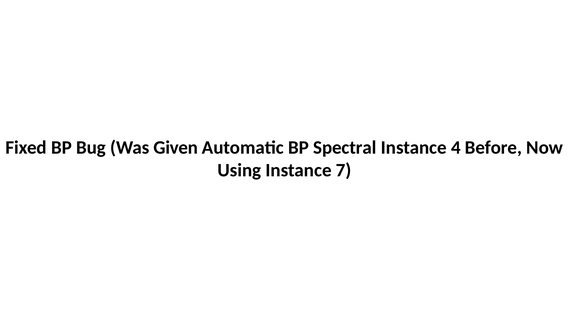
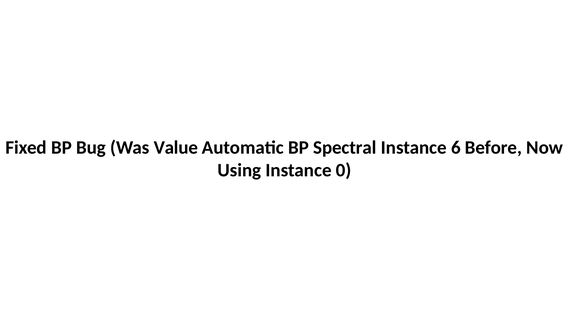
Given: Given -> Value (176, 148)
4: 4 -> 6 (456, 148)
7: 7 -> 0 (344, 170)
